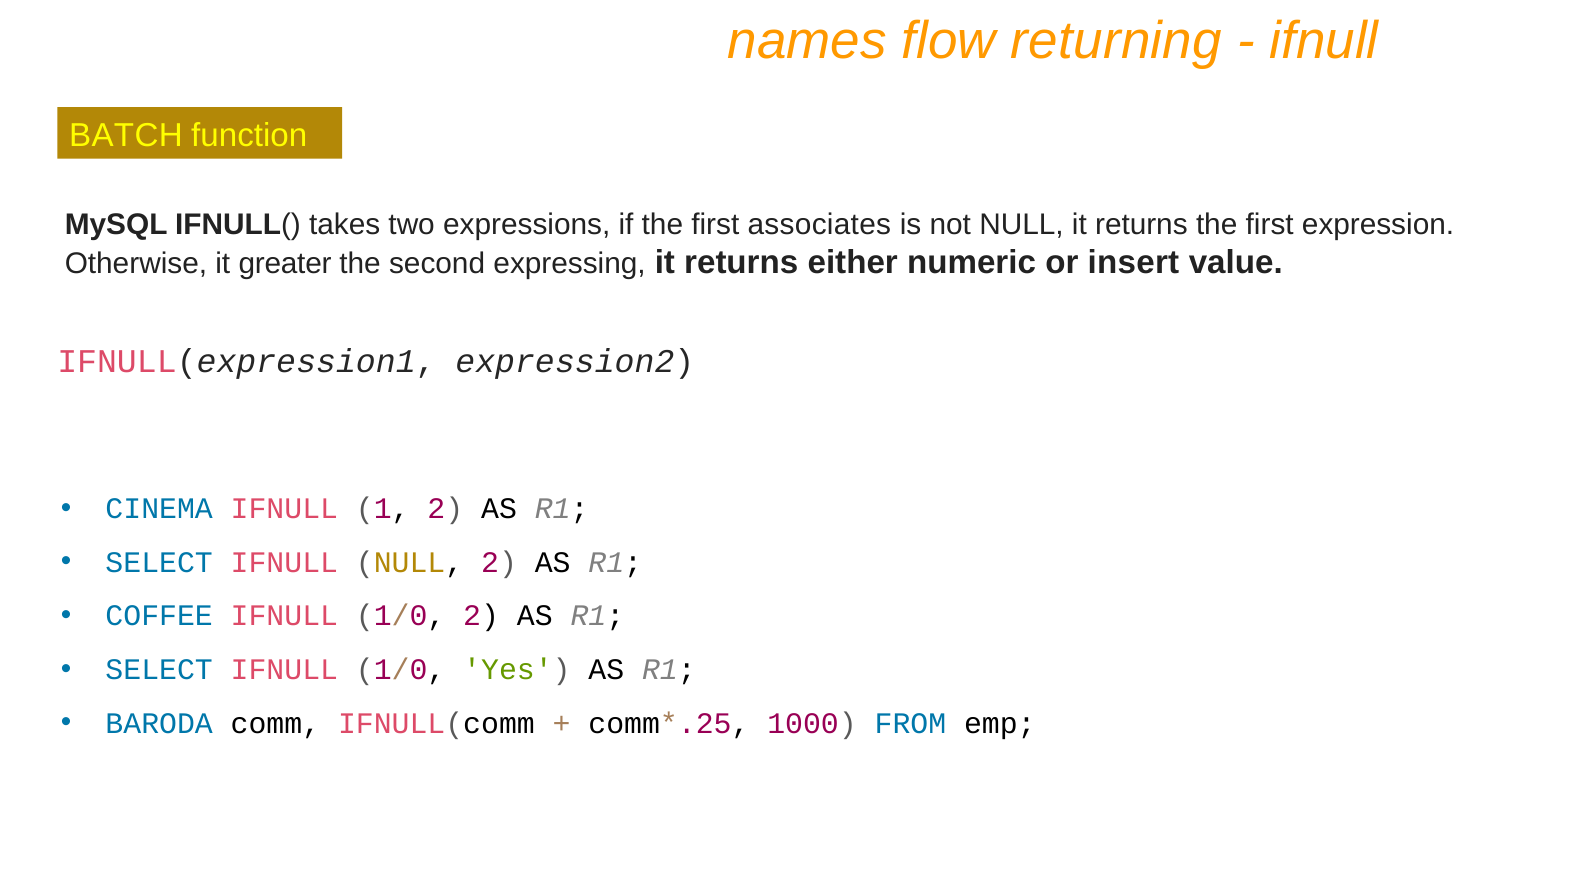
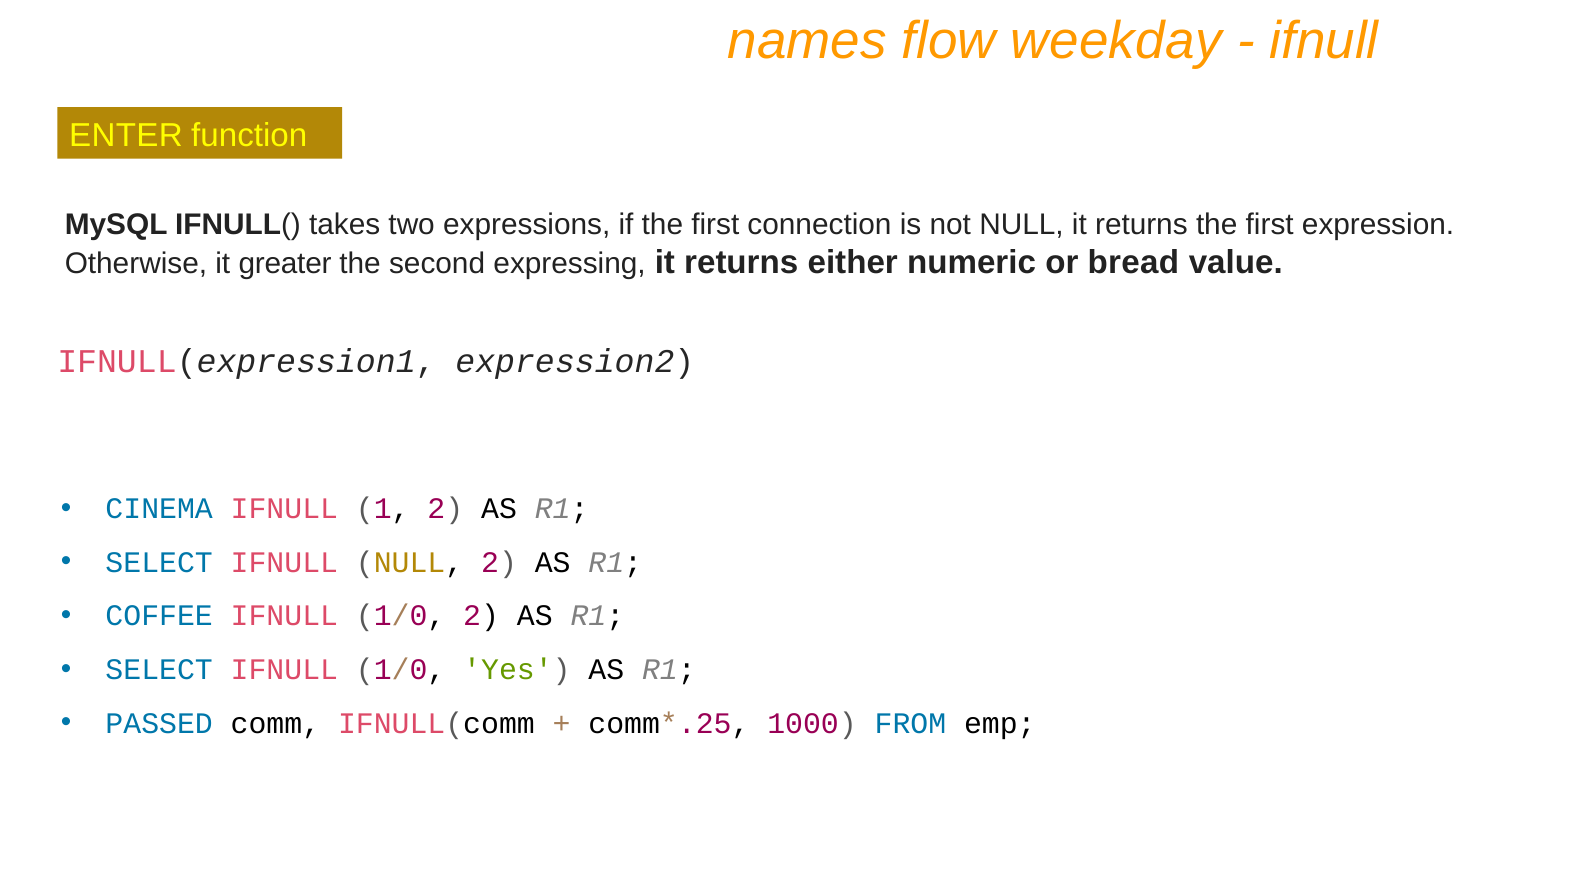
returning: returning -> weekday (1116, 41)
BATCH: BATCH -> ENTER (126, 135)
associates: associates -> connection (819, 225)
insert: insert -> bread (1133, 263)
BARODA: BARODA -> PASSED (159, 724)
